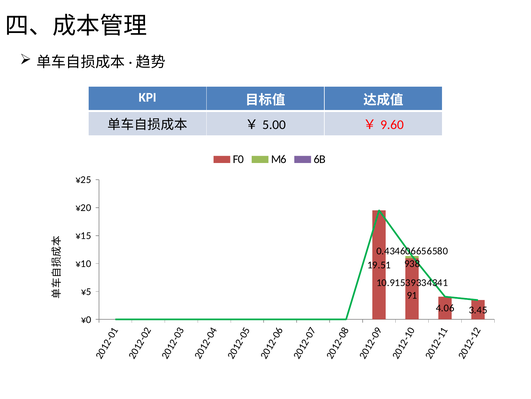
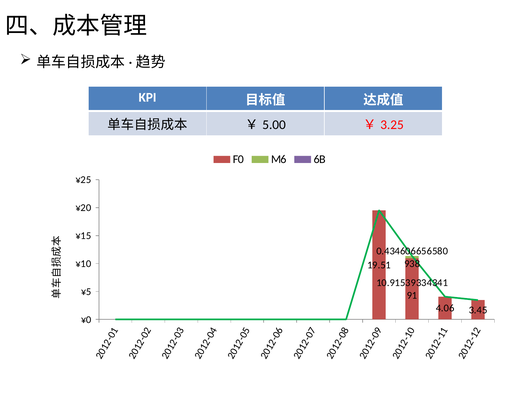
9.60: 9.60 -> 3.25 (392, 124)
